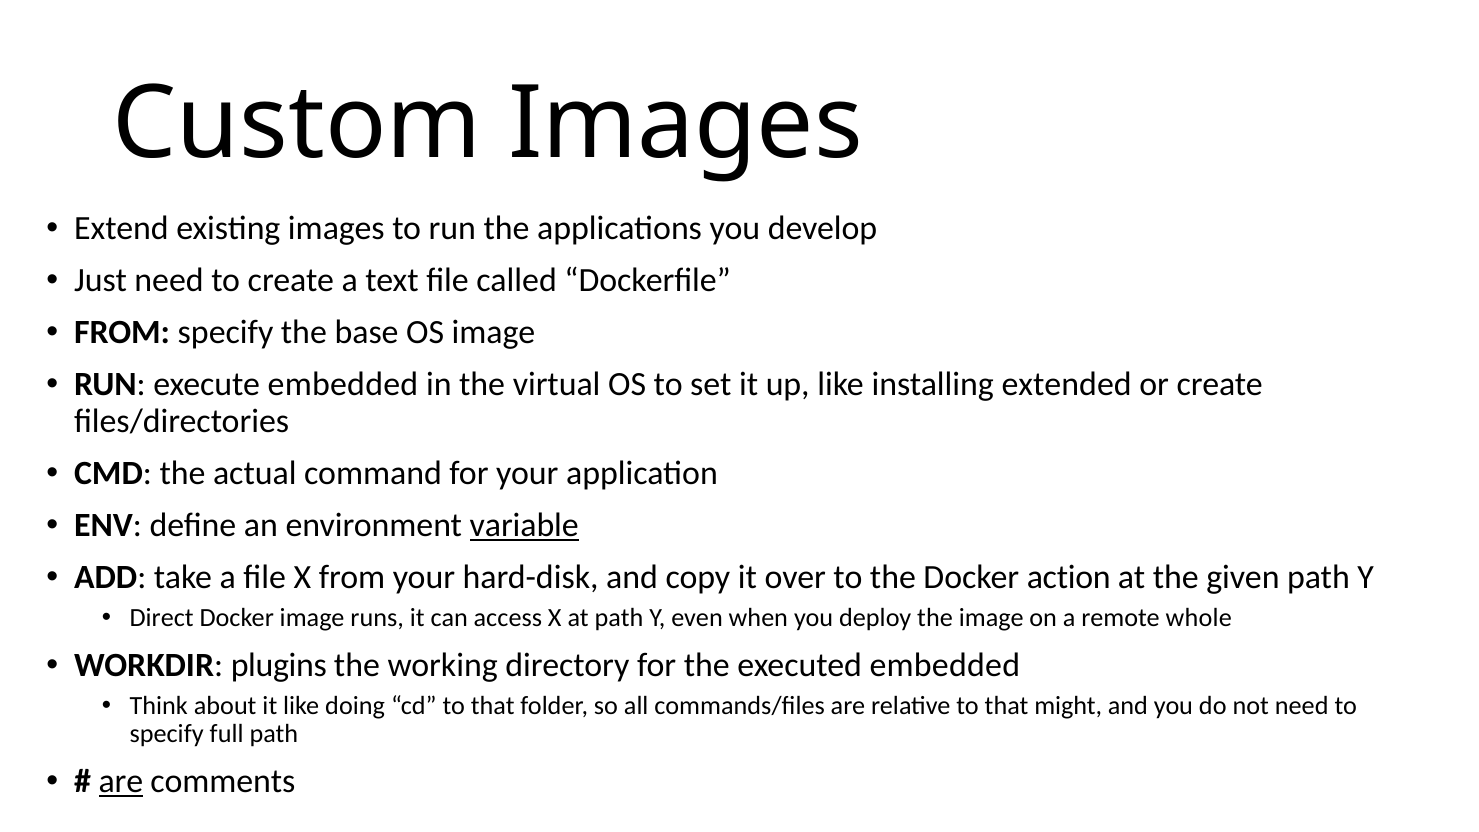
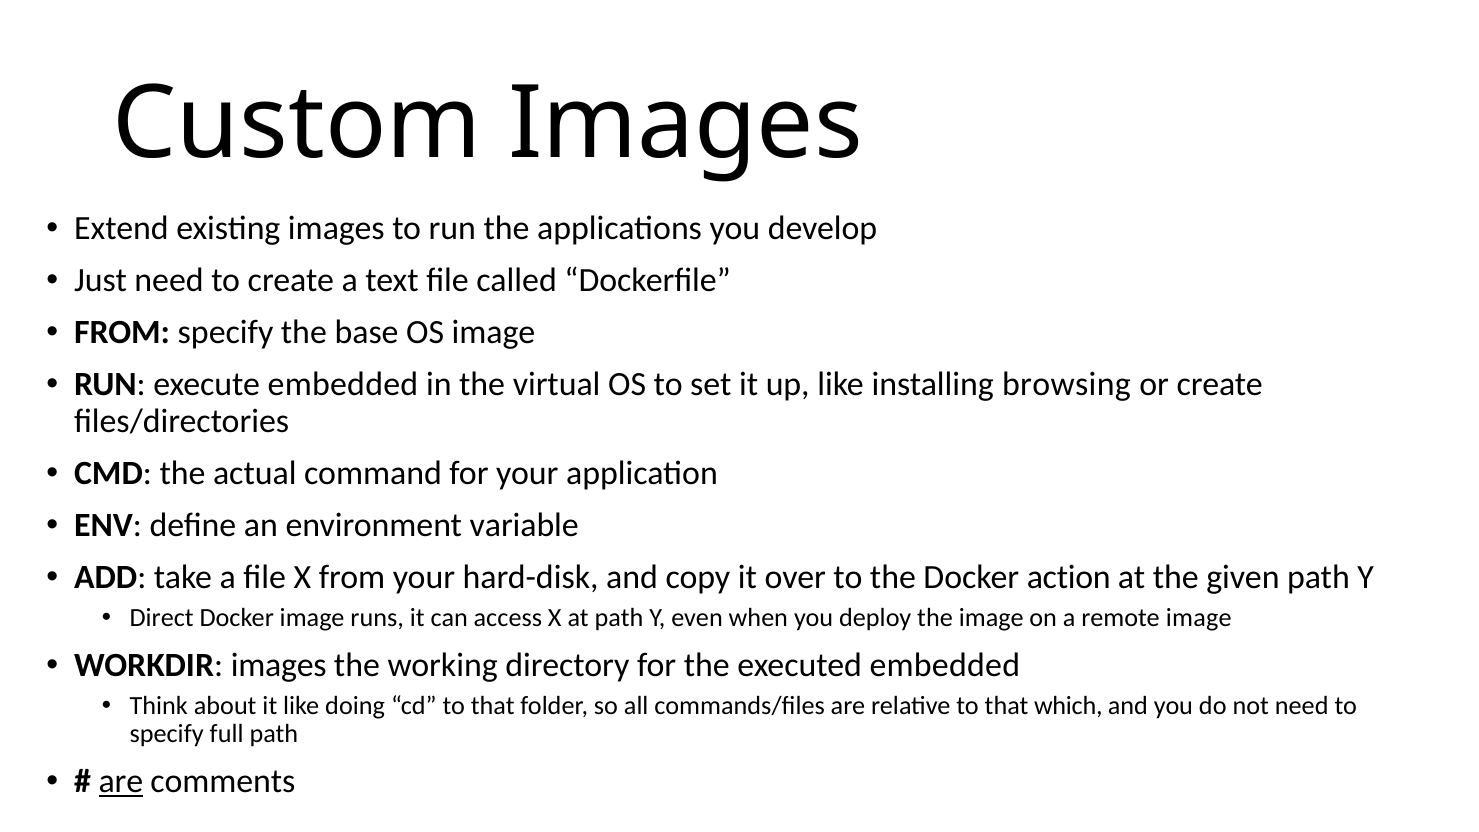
extended: extended -> browsing (1066, 385)
variable underline: present -> none (524, 525)
remote whole: whole -> image (1199, 618)
WORKDIR plugins: plugins -> images (279, 665)
might: might -> which (1068, 706)
